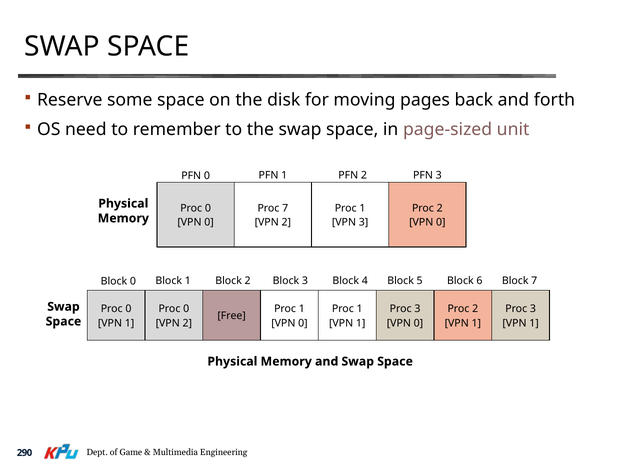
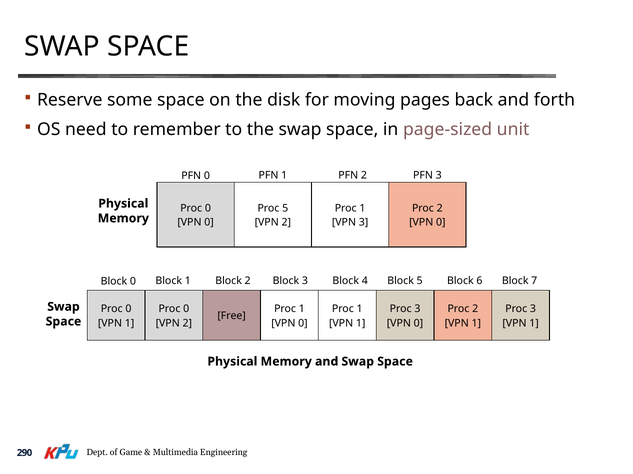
Proc 7: 7 -> 5 (285, 208)
